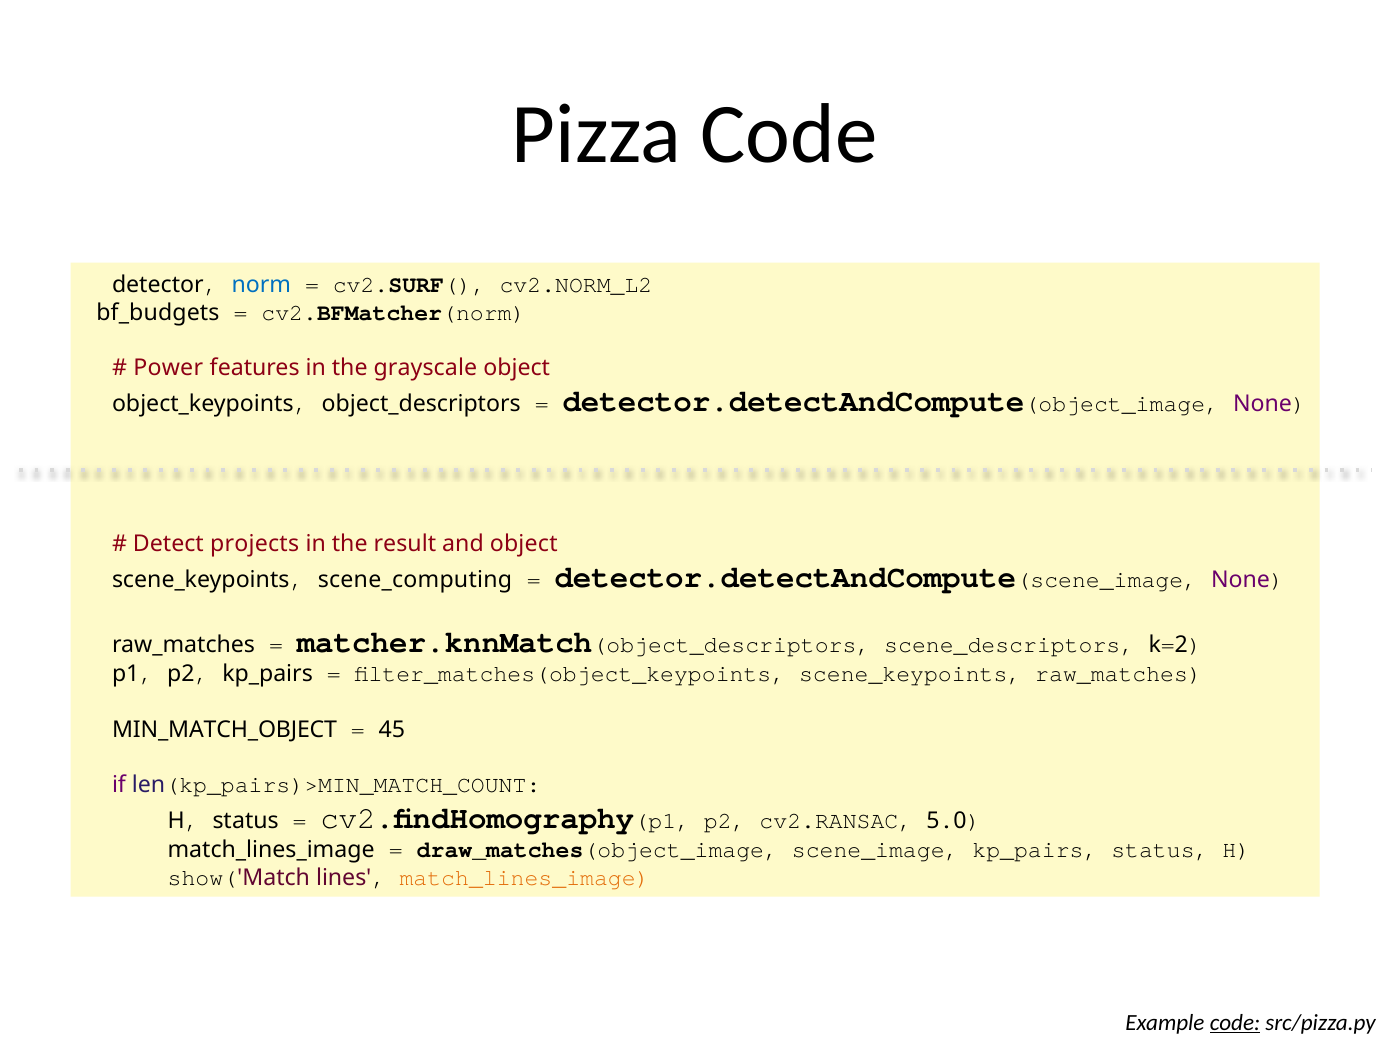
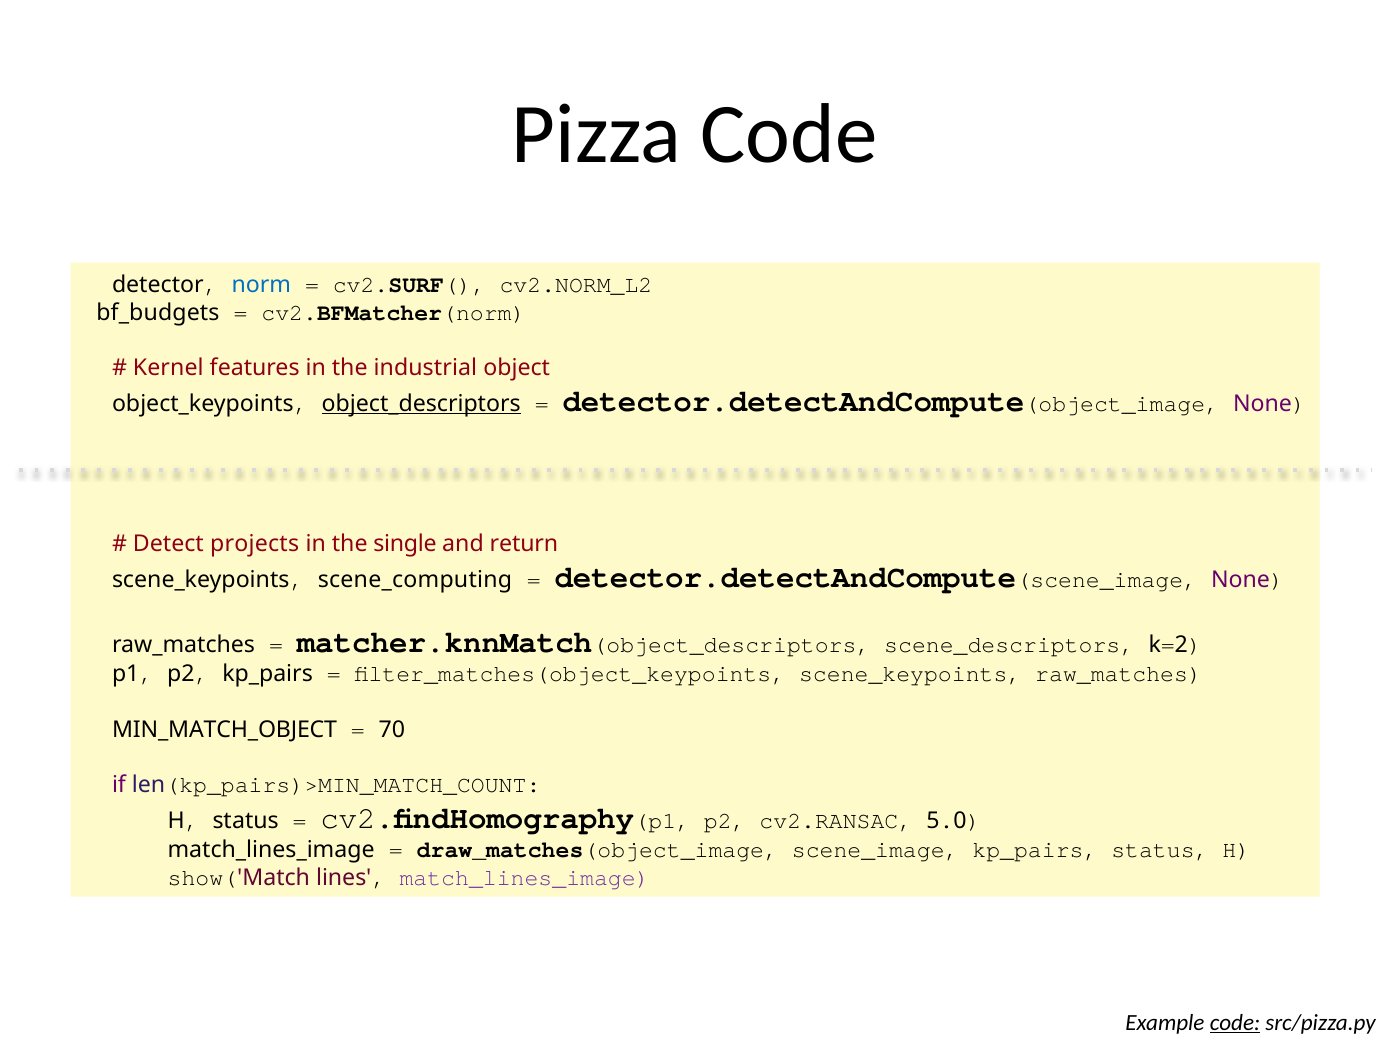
Power: Power -> Kernel (168, 368)
grayscale: grayscale -> industrial (425, 368)
object_descriptors underline: none -> present (421, 404)
result: result -> single (405, 544)
and object: object -> return (524, 544)
45: 45 -> 70 (392, 730)
match_lines_image colour: orange -> purple (525, 878)
